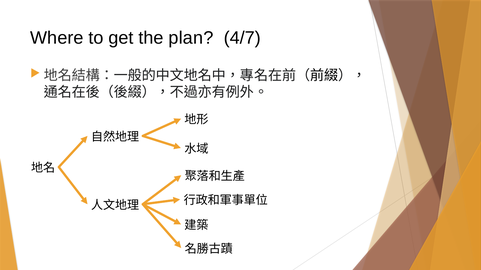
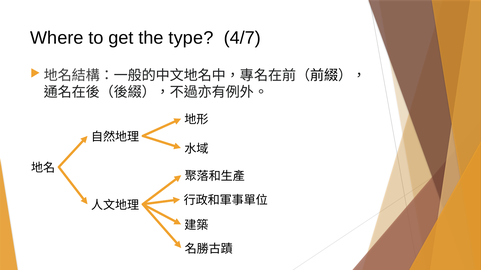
plan: plan -> type (191, 38)
